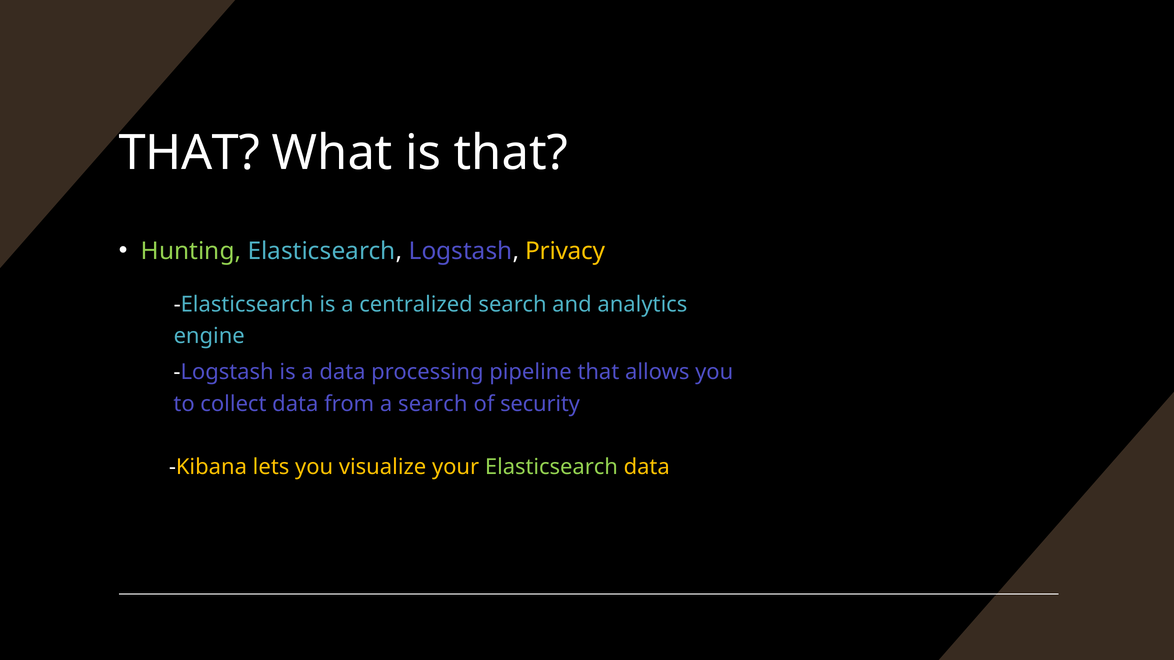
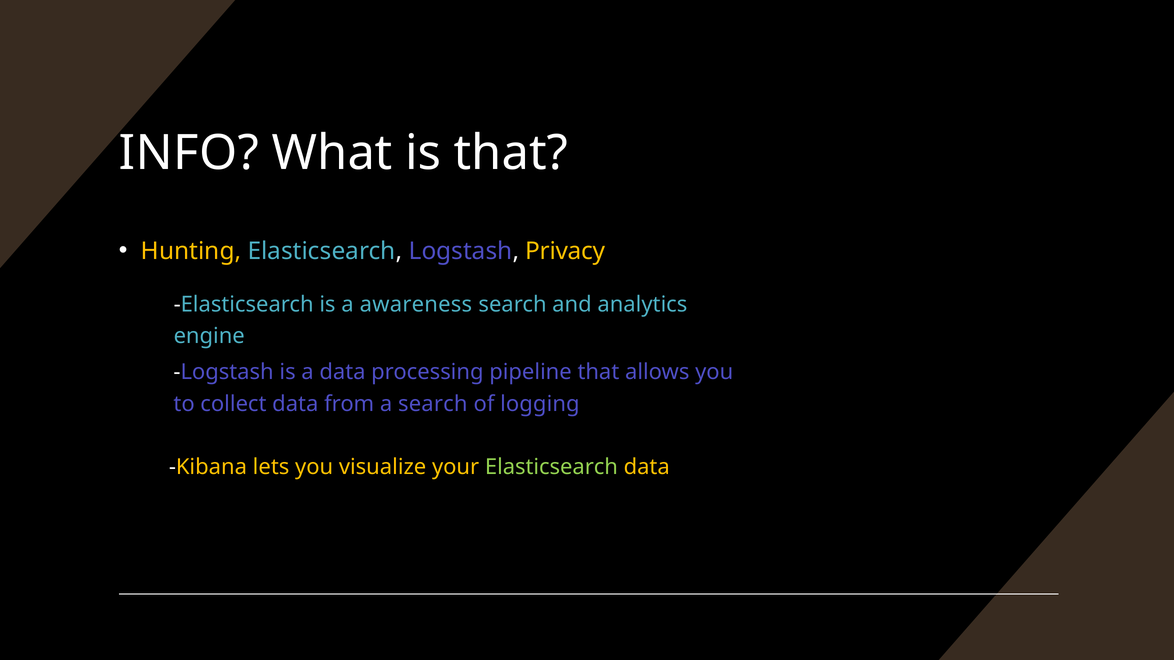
THAT: THAT -> INFO (189, 153)
Hunting colour: light green -> yellow (191, 251)
centralized: centralized -> awareness (416, 305)
security: security -> logging (540, 404)
